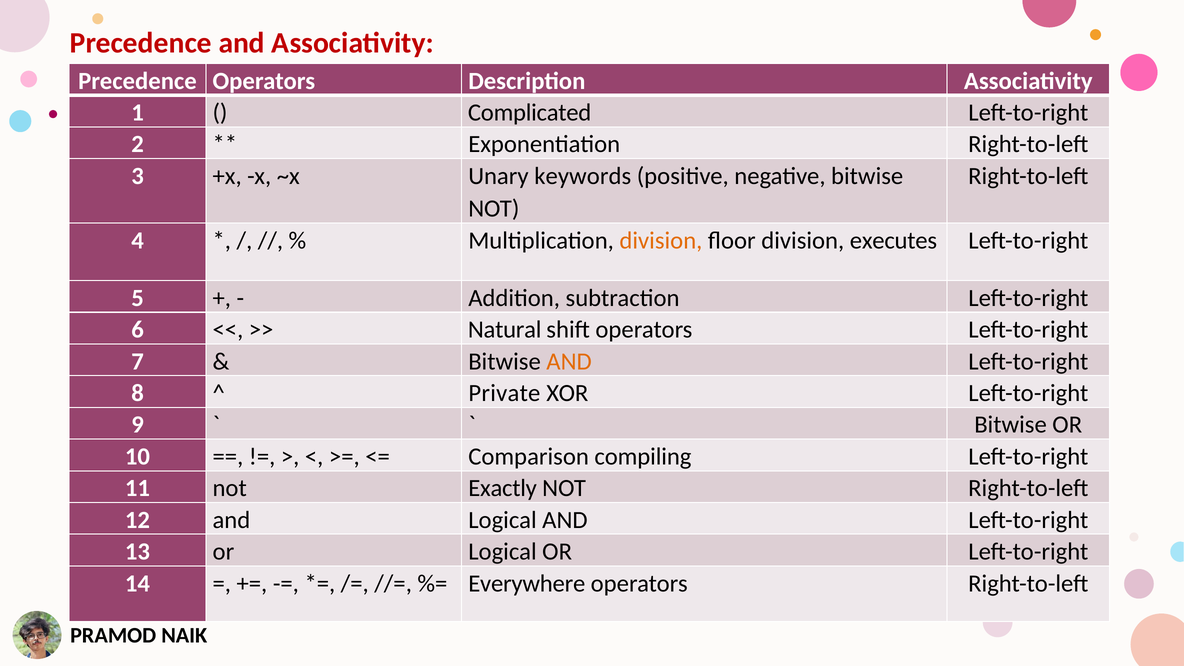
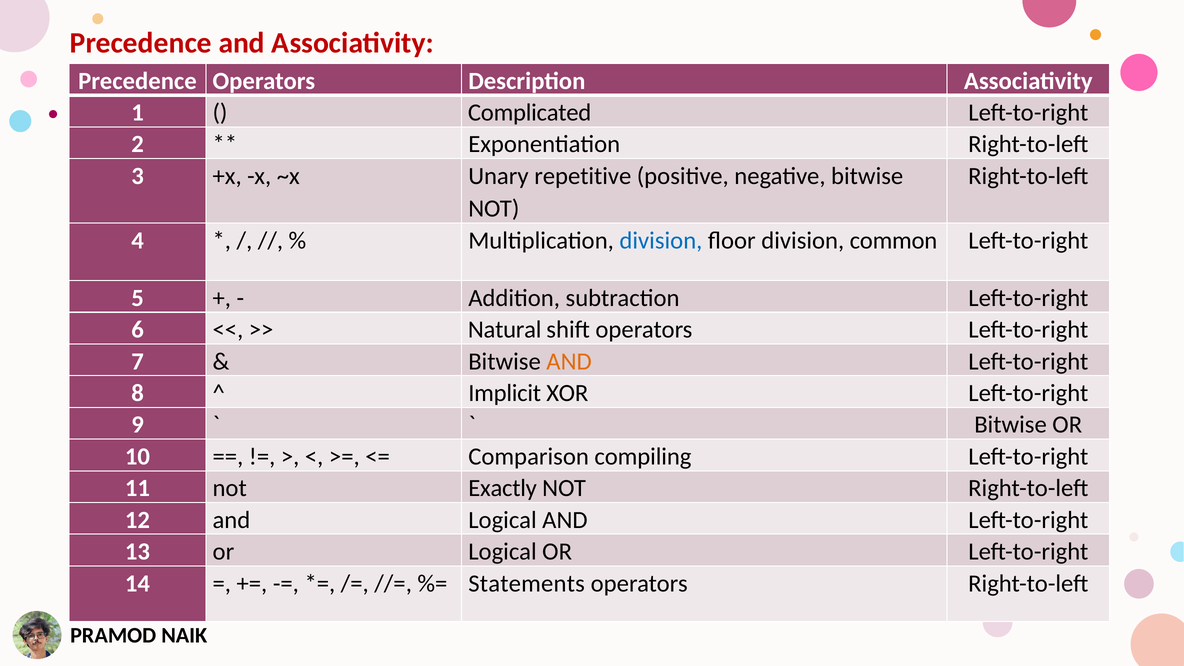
keywords: keywords -> repetitive (583, 176)
division colour: orange -> blue (661, 240)
executes: executes -> common (893, 240)
Private: Private -> Implicit (505, 393)
Everywhere: Everywhere -> Statements (527, 583)
